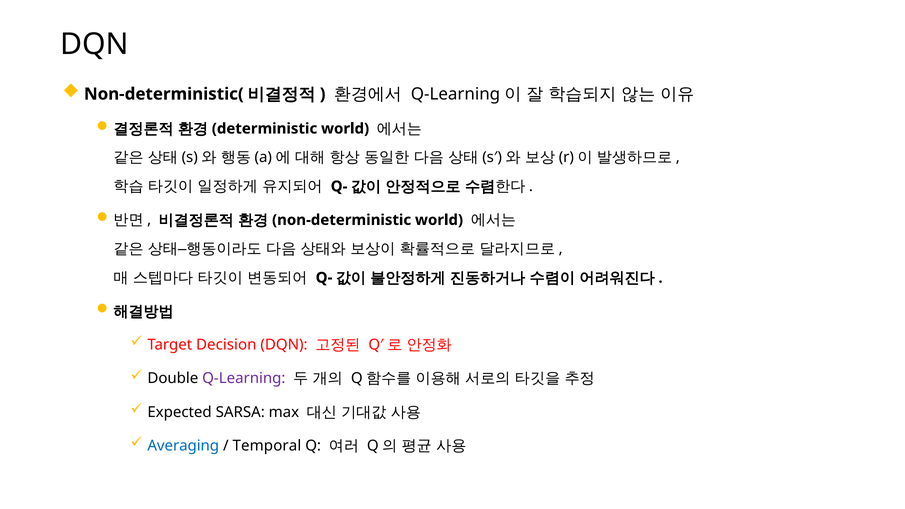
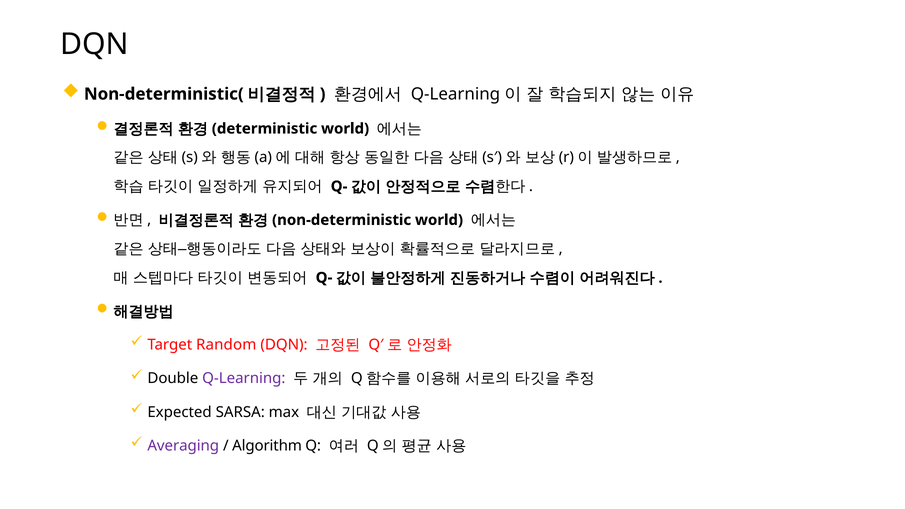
Decision: Decision -> Random (226, 345)
Averaging colour: blue -> purple (183, 446)
Temporal: Temporal -> Algorithm (267, 446)
